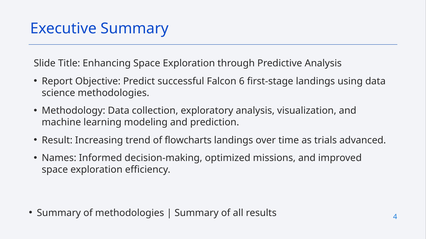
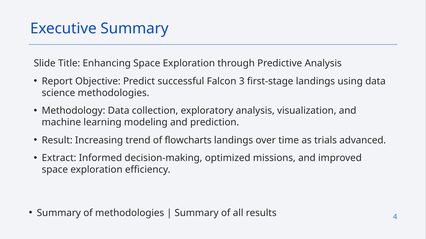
6: 6 -> 3 (242, 81)
Names: Names -> Extract (59, 159)
